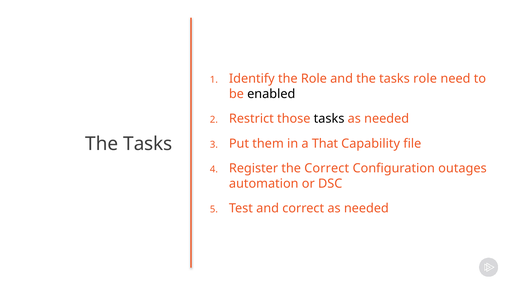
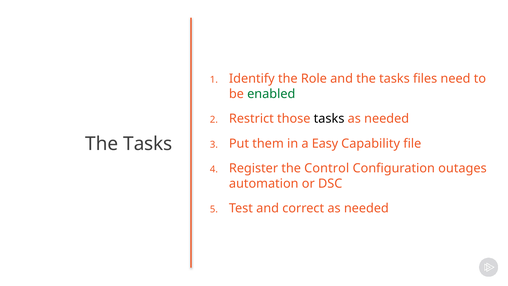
tasks role: role -> files (425, 79)
enabled colour: black -> green (271, 94)
That: That -> Easy (325, 143)
the Correct: Correct -> Control (327, 168)
